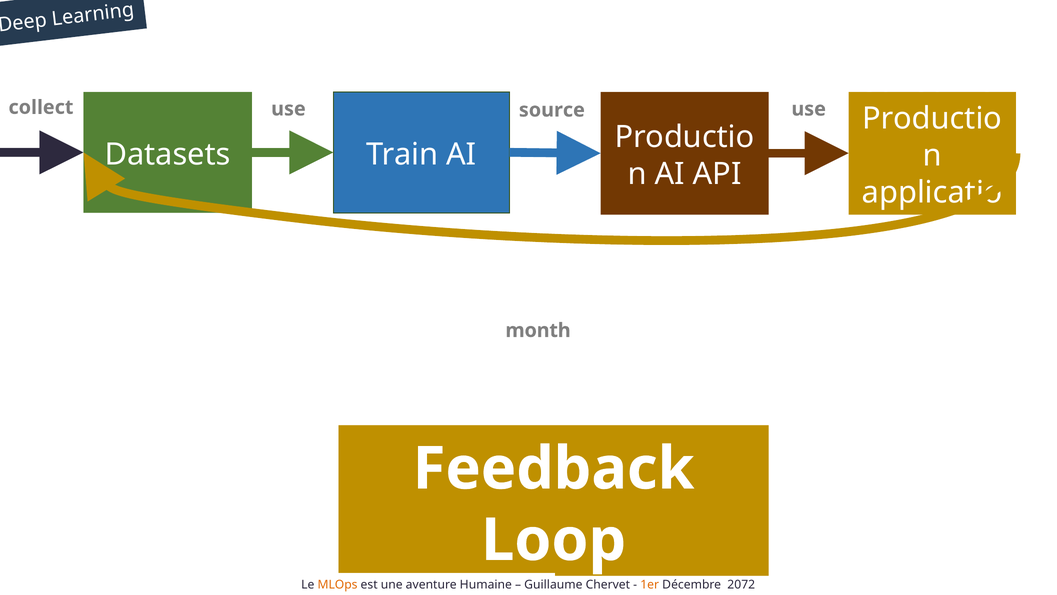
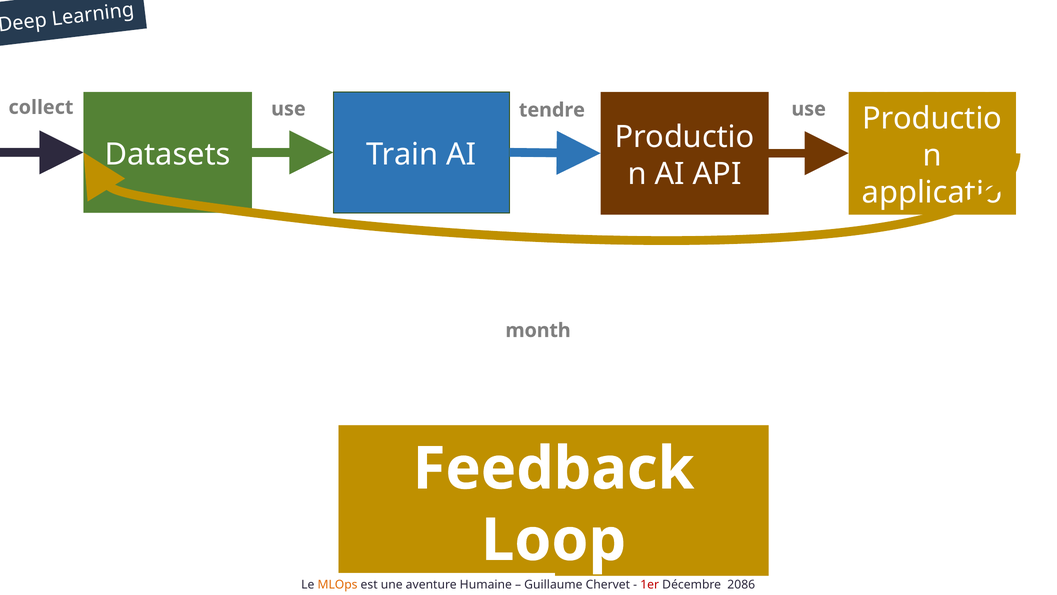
source: source -> tendre (552, 110)
1er colour: orange -> red (650, 584)
2072: 2072 -> 2086 (741, 584)
